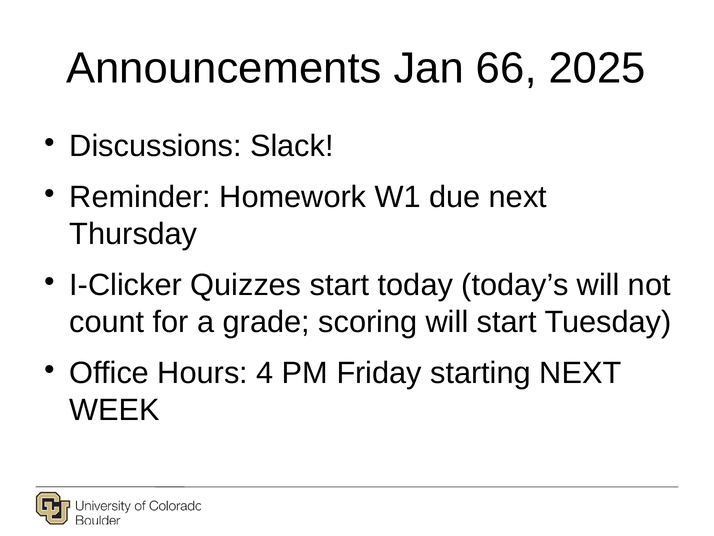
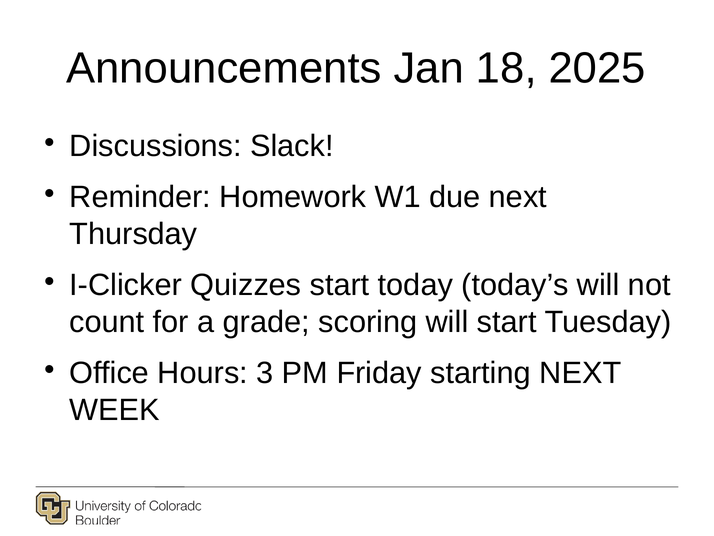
66: 66 -> 18 (506, 68)
4: 4 -> 3 (265, 373)
